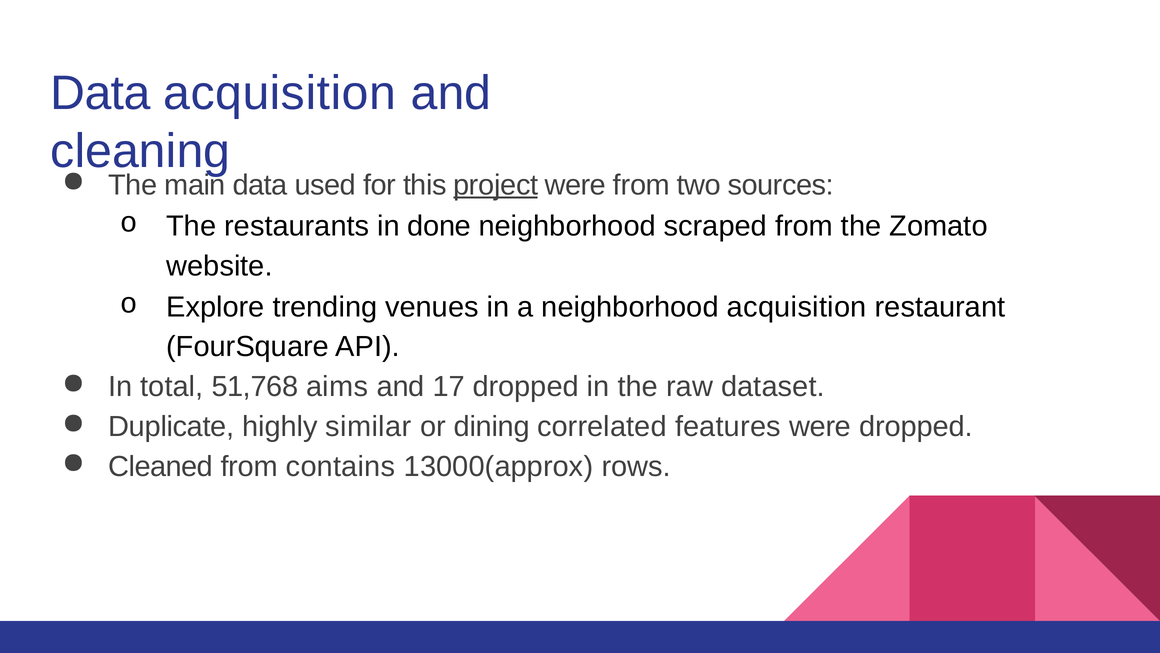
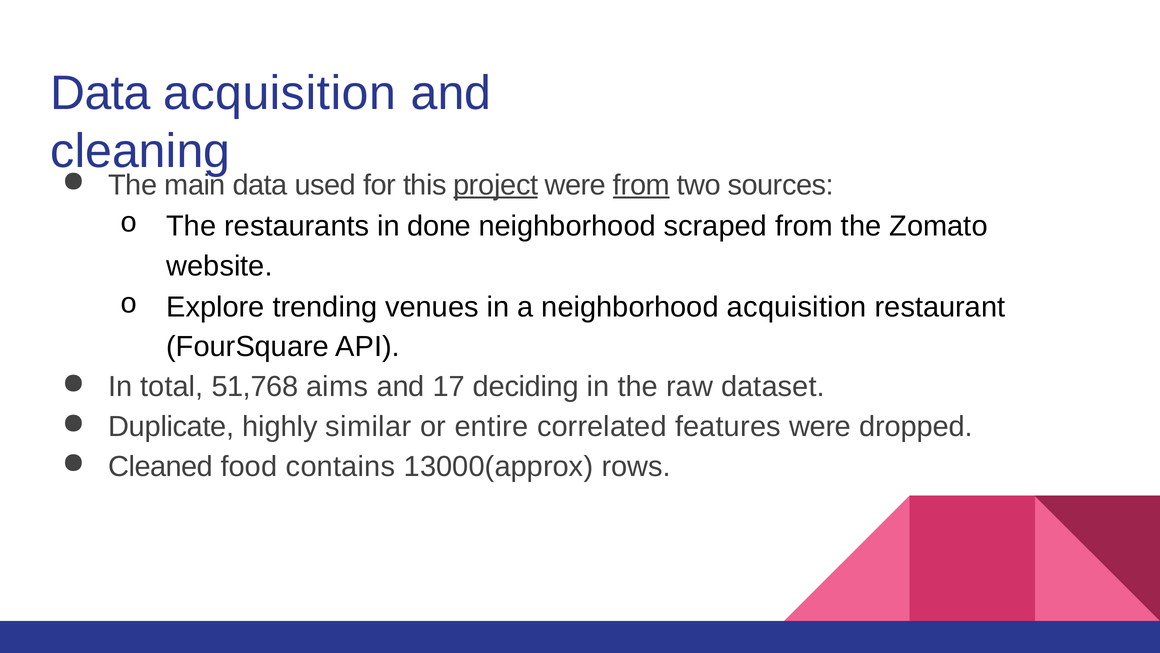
from underline: none -> present (642, 185)
17 dropped: dropped -> deciding (526, 387)
dining: dining -> entire (492, 426)
Cleaned from: from -> food (249, 466)
